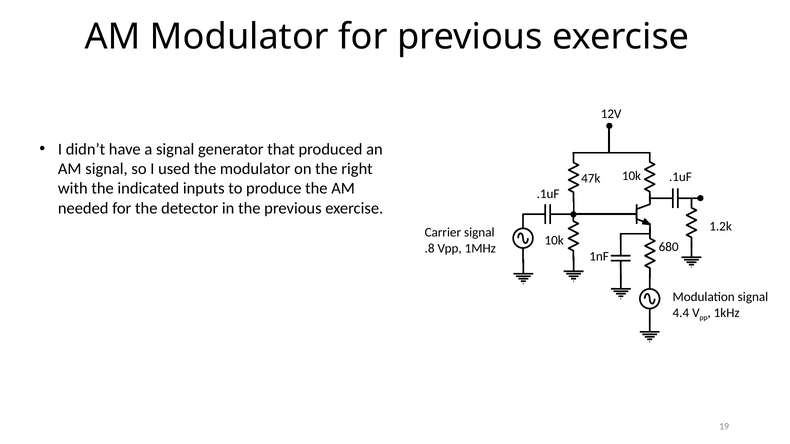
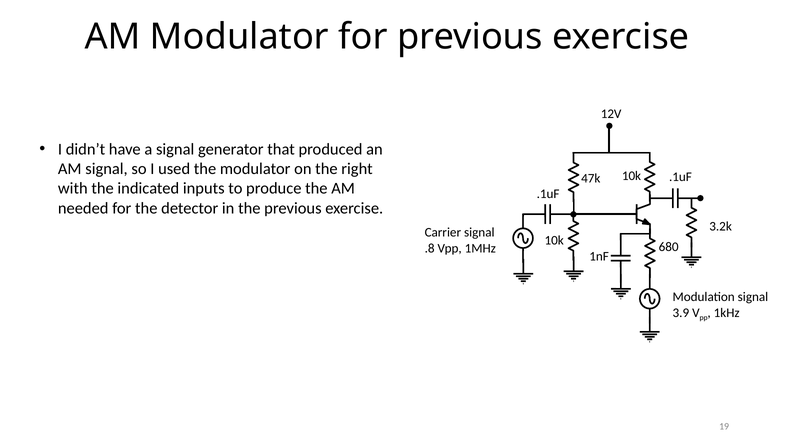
1.2k: 1.2k -> 3.2k (721, 227)
4.4: 4.4 -> 3.9 (681, 313)
